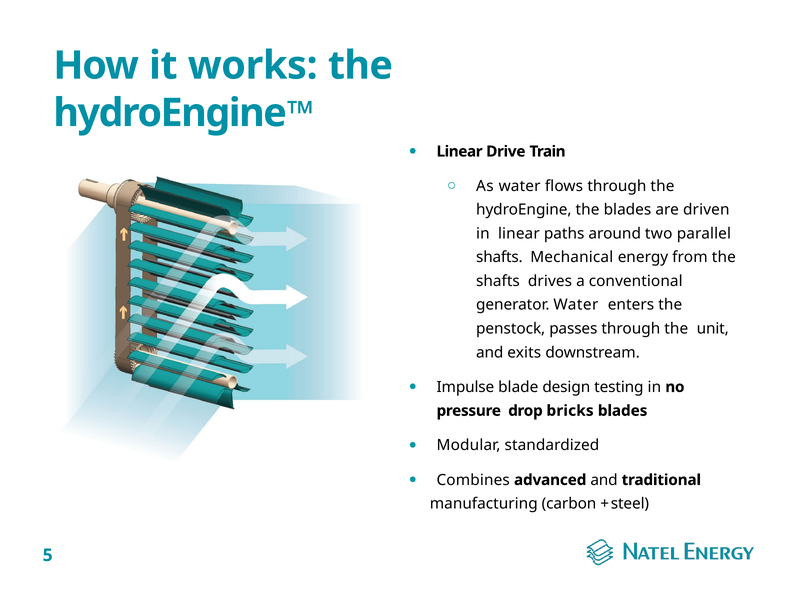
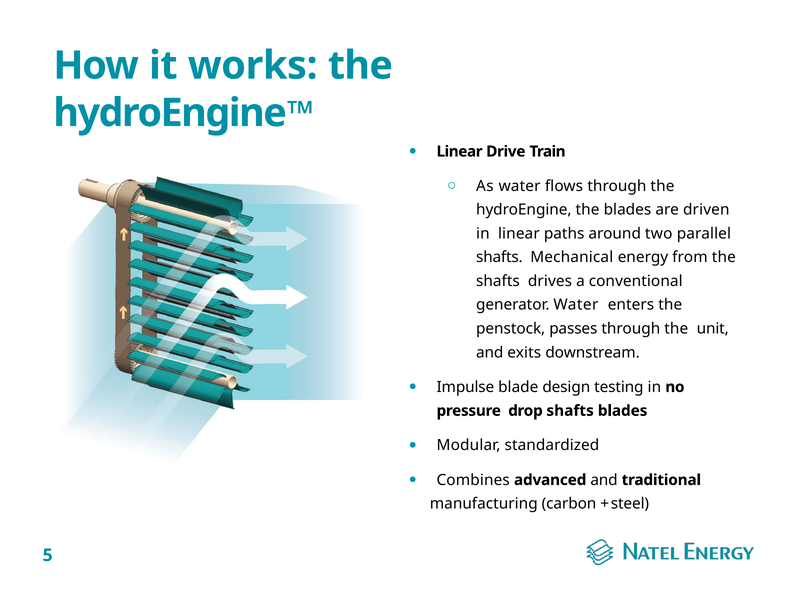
drop bricks: bricks -> shafts (570, 411)
